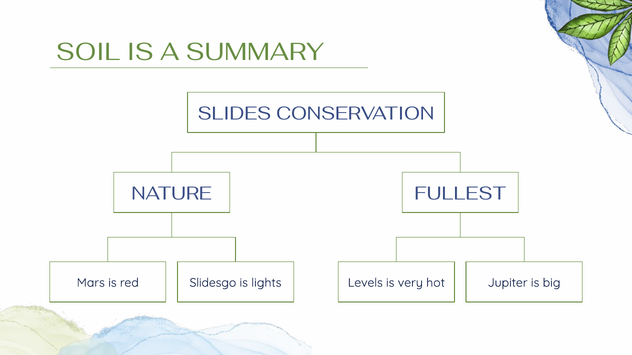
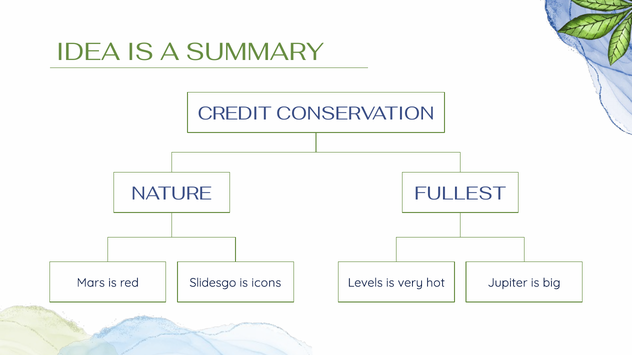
SOIL: SOIL -> IDEA (88, 52)
SLIDES: SLIDES -> CREDIT (235, 114)
lights: lights -> icons (266, 283)
